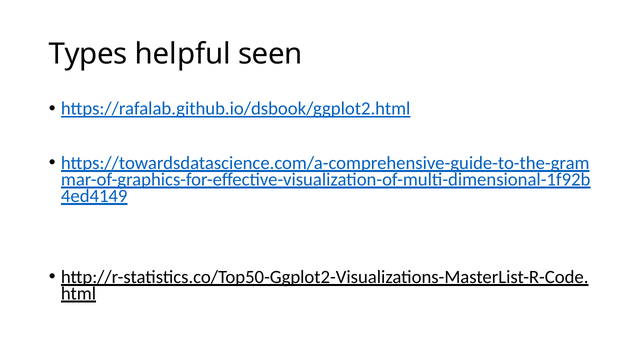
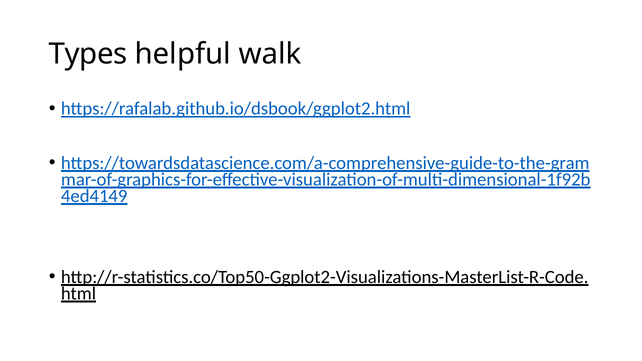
seen: seen -> walk (270, 54)
